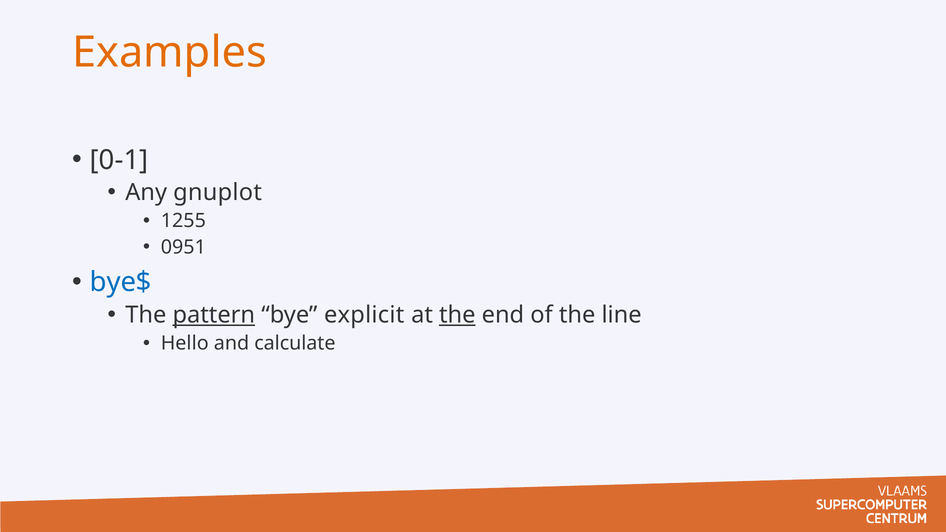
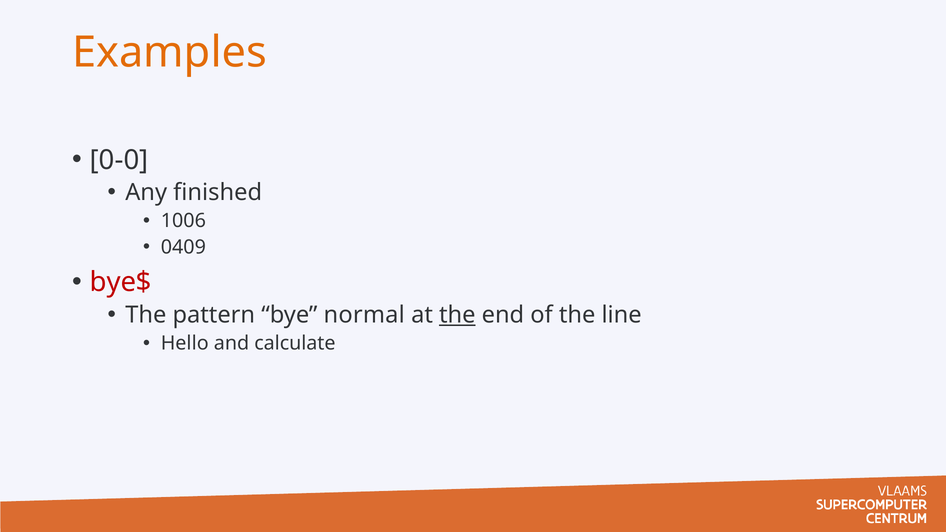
0-1: 0-1 -> 0-0 (119, 160)
gnuplot: gnuplot -> finished (218, 193)
1255: 1255 -> 1006 (183, 221)
0951: 0951 -> 0409 (183, 247)
bye$ colour: blue -> red (121, 282)
pattern underline: present -> none (214, 315)
explicit: explicit -> normal (364, 315)
